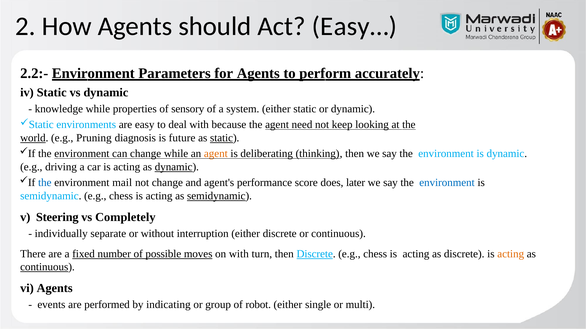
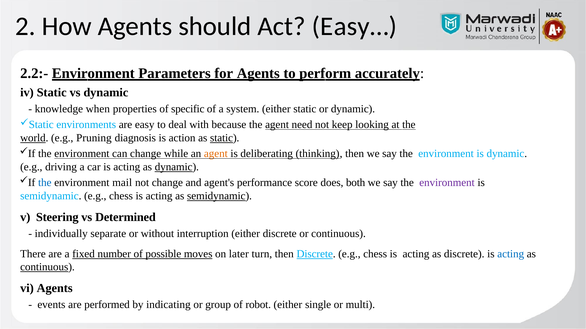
knowledge while: while -> when (98, 109)
sensory: sensory -> specific (188, 109)
future: future -> action (182, 138)
later: later -> both (356, 183)
environment colour: blue -> purple (447, 183)
Completely: Completely -> Determined (125, 217)
on with: with -> later (239, 254)
acting colour: orange -> blue (511, 254)
